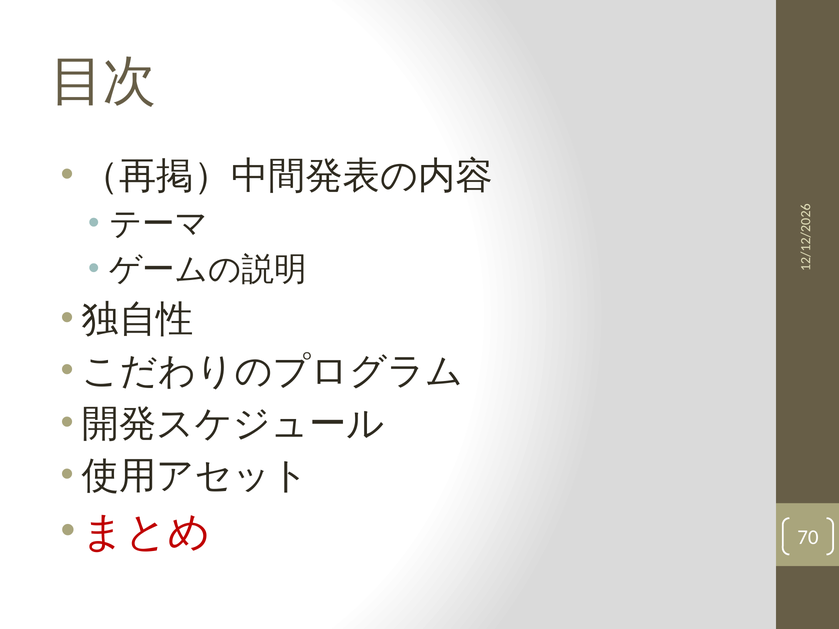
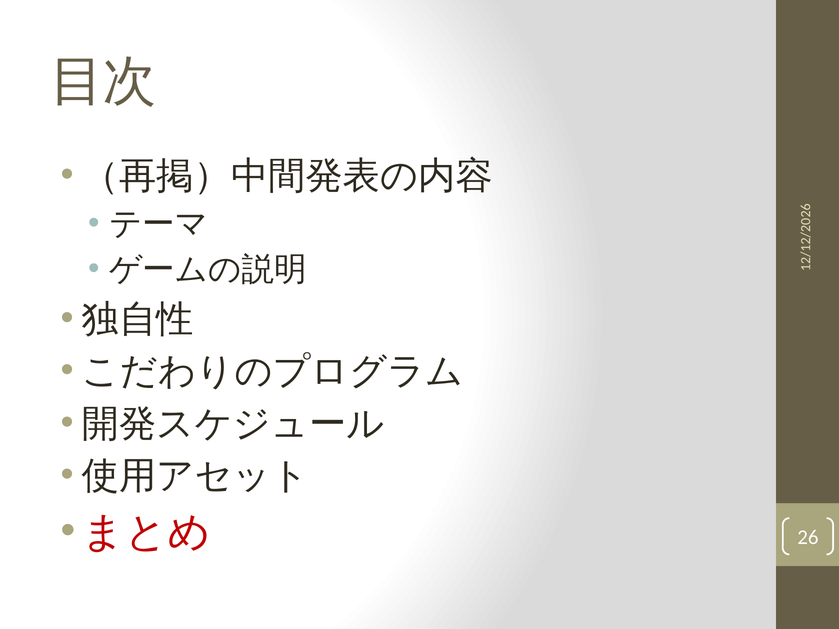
70: 70 -> 26 (808, 538)
